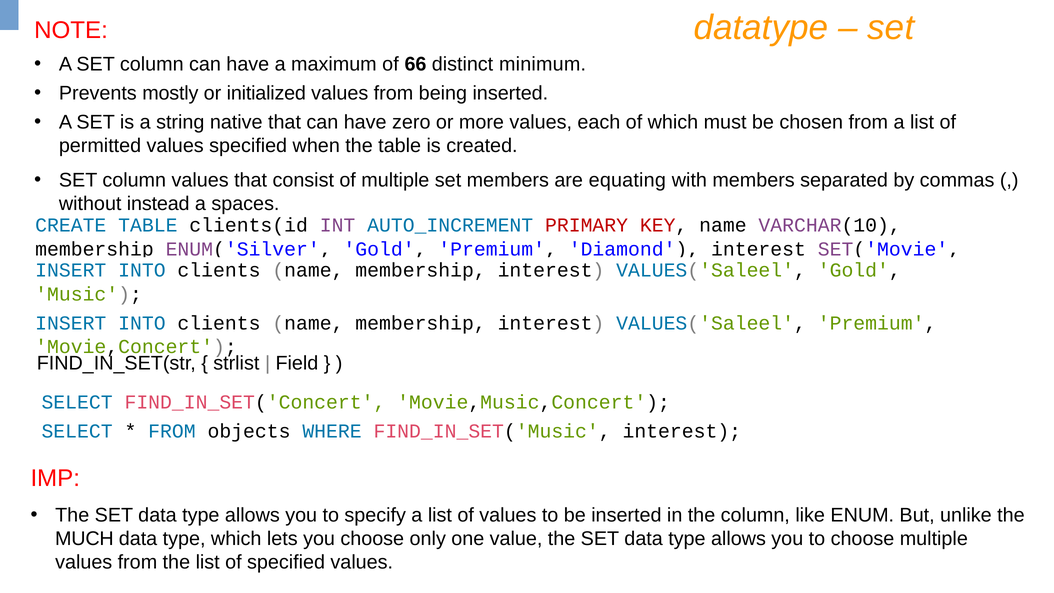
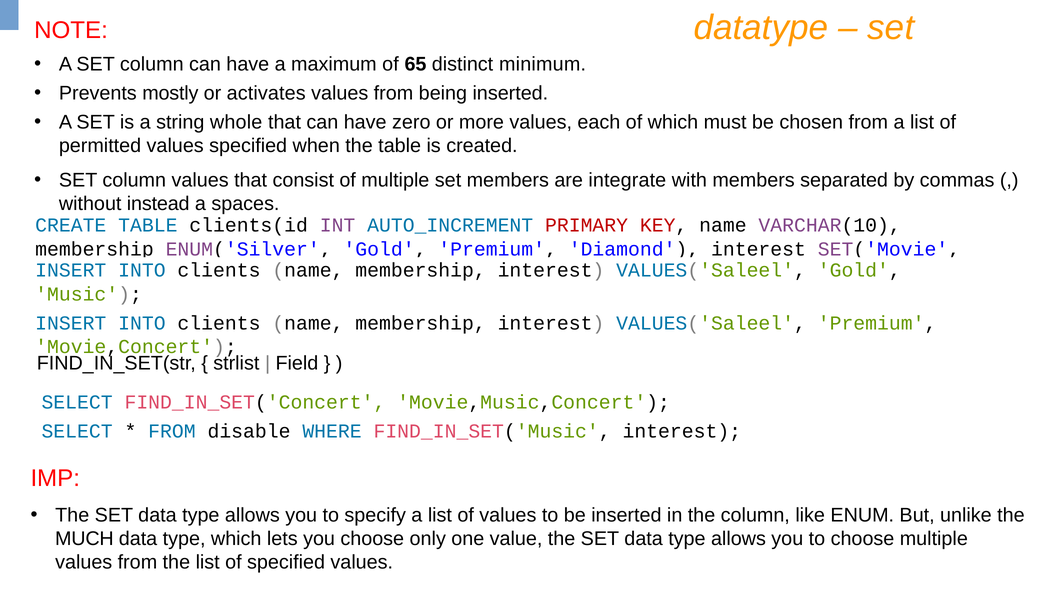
66: 66 -> 65 (415, 64)
initialized: initialized -> activates (266, 93)
native: native -> whole (236, 122)
equating: equating -> integrate (627, 180)
objects: objects -> disable (249, 431)
